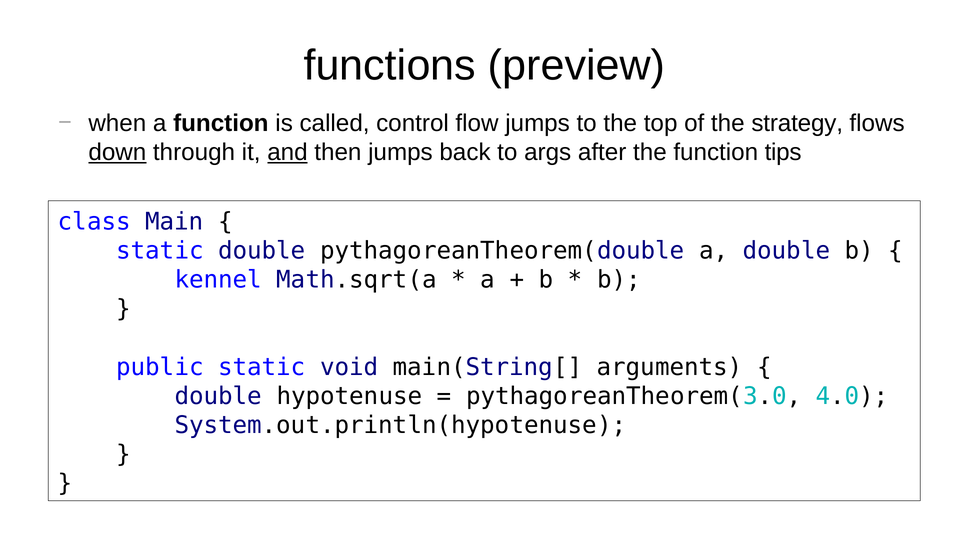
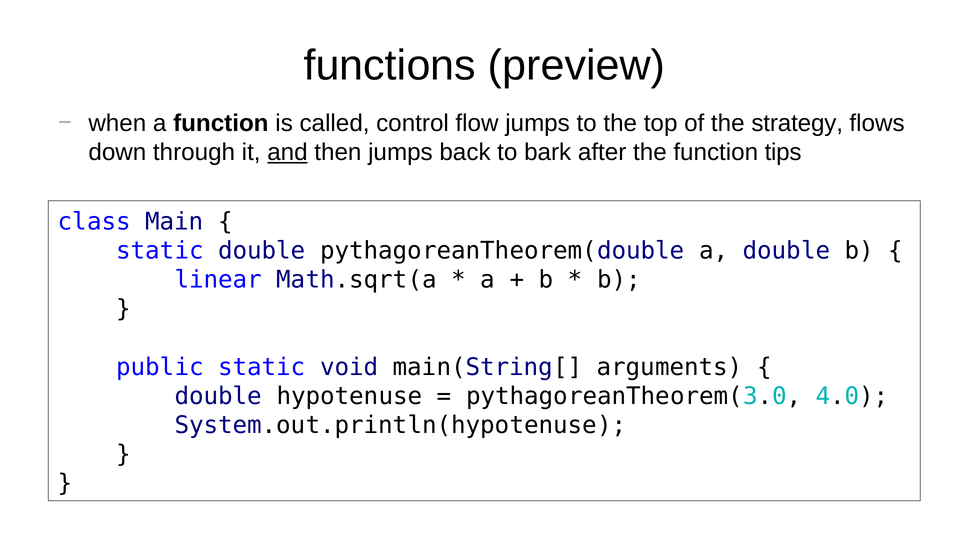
down underline: present -> none (117, 152)
args: args -> bark (548, 152)
kennel: kennel -> linear (218, 280)
